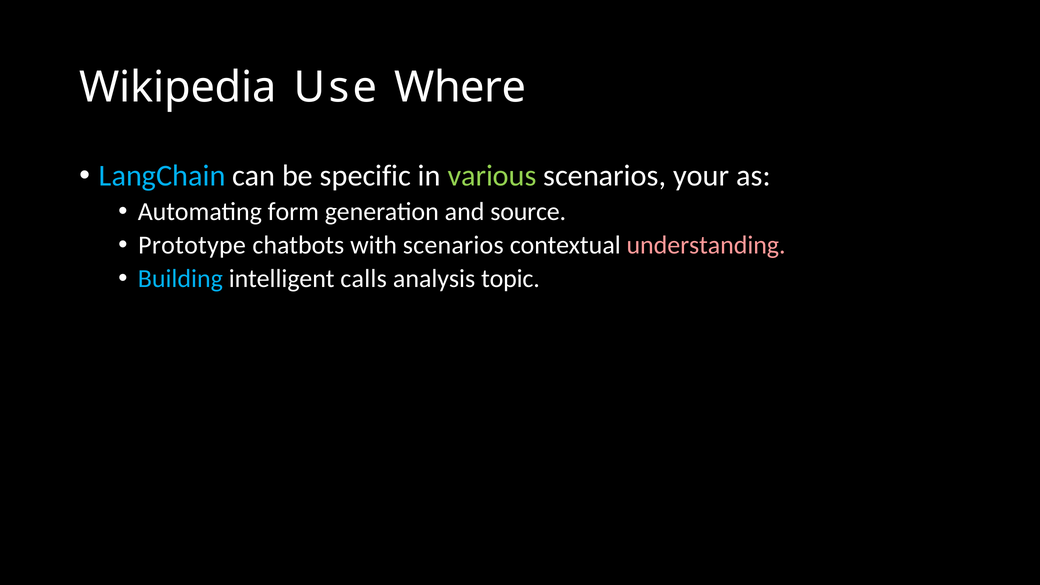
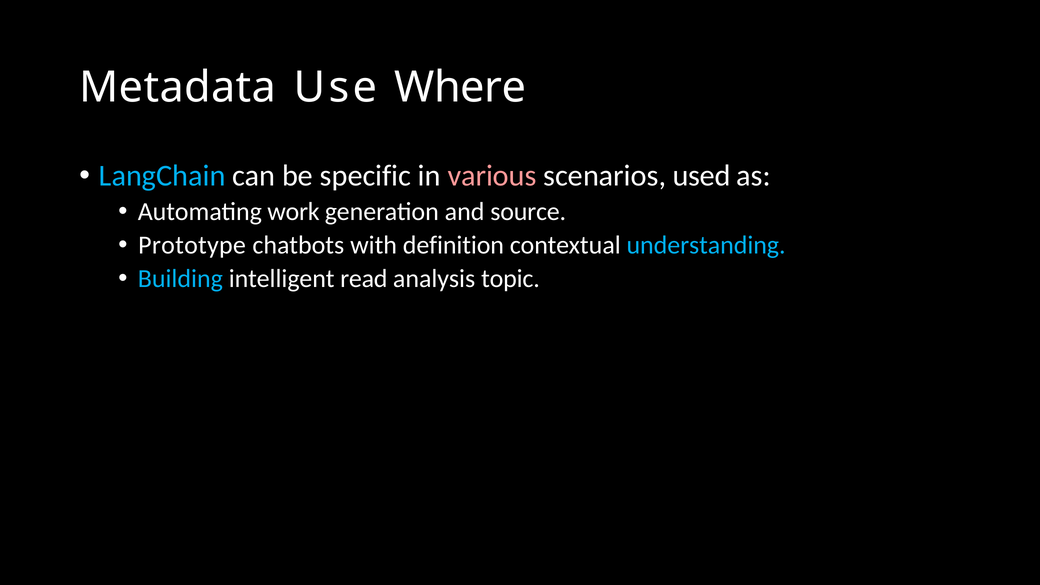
Wikipedia: Wikipedia -> Metadata (178, 87)
various colour: light green -> pink (492, 176)
your: your -> used (702, 176)
form: form -> work (293, 212)
with scenarios: scenarios -> definition (453, 245)
understanding colour: pink -> light blue (706, 245)
calls: calls -> read (364, 279)
